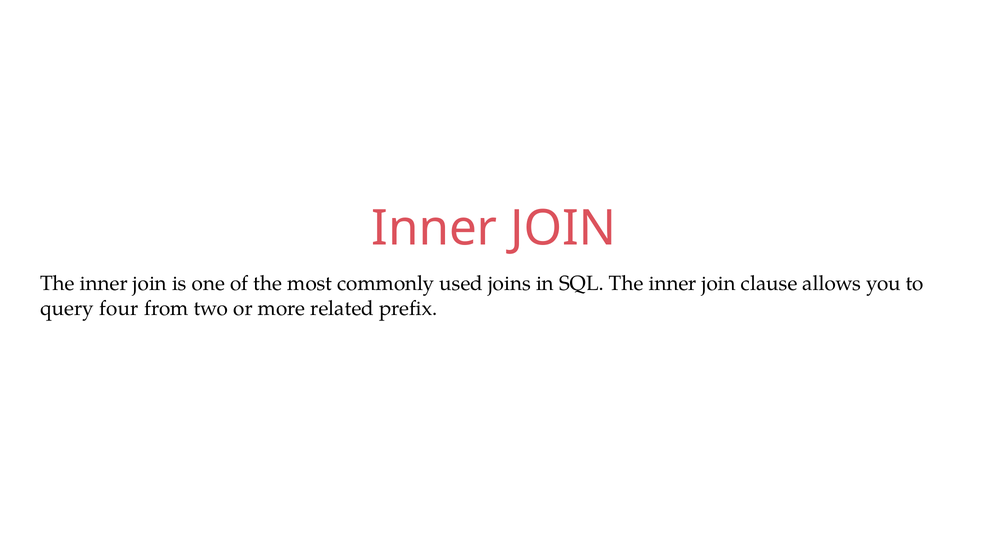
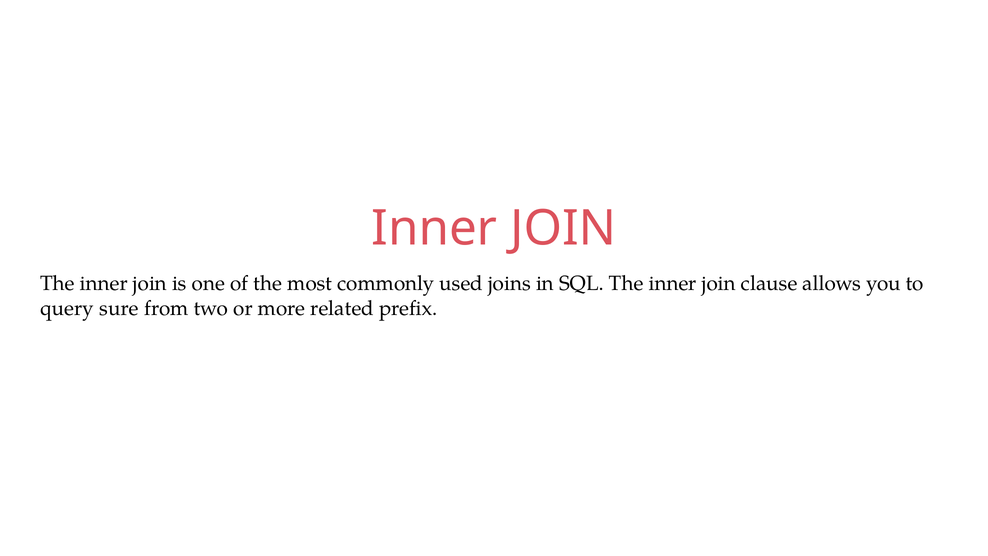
four: four -> sure (119, 308)
